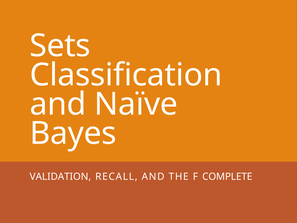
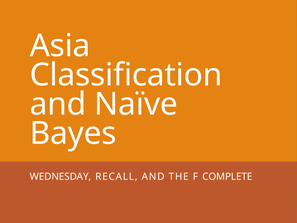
Sets: Sets -> Asia (60, 46)
VALIDATION: VALIDATION -> WEDNESDAY (60, 176)
